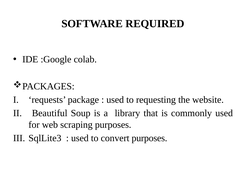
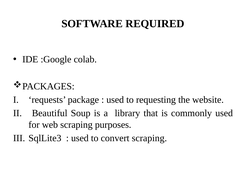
convert purposes: purposes -> scraping (149, 138)
